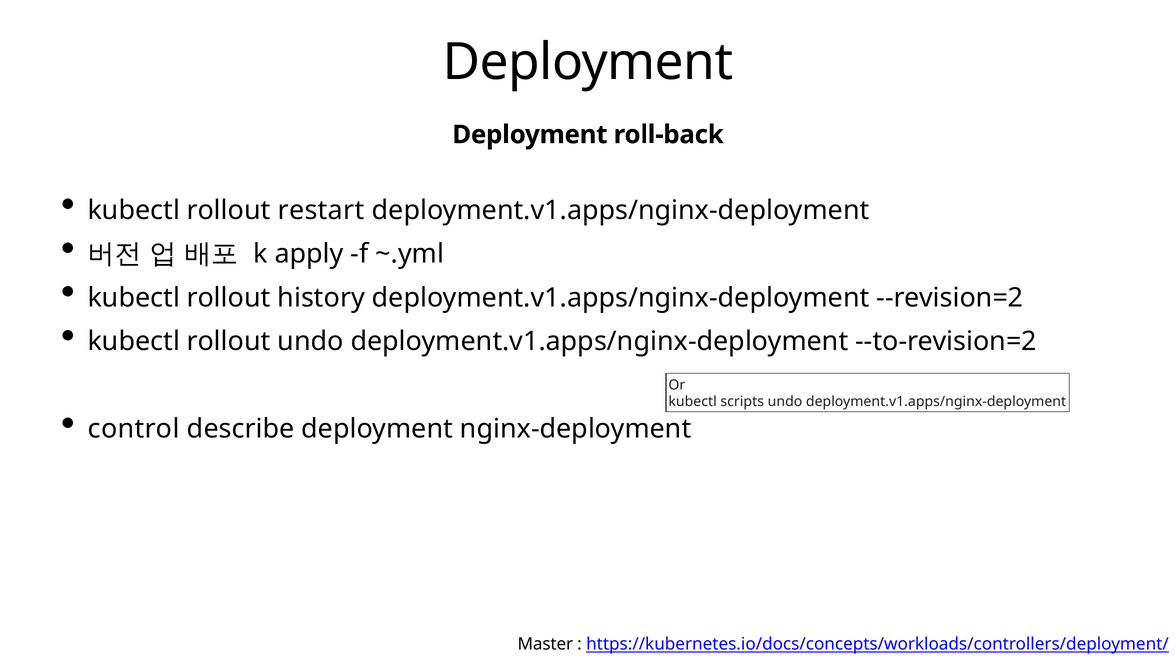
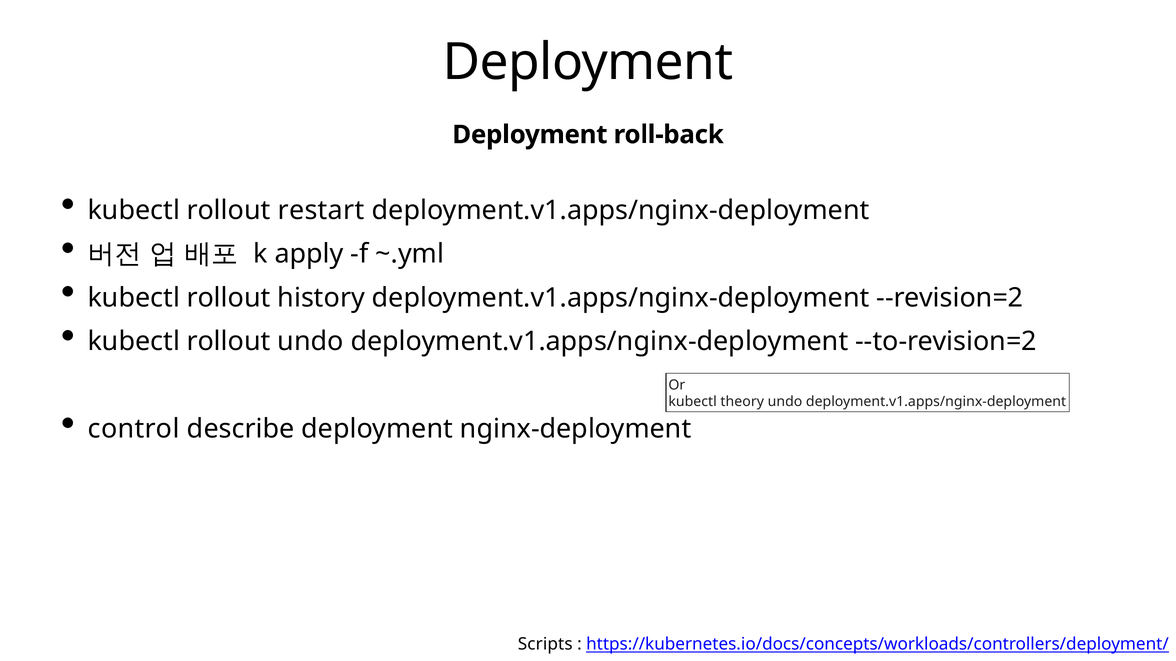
scripts: scripts -> theory (742, 402)
Master: Master -> Scripts (545, 645)
